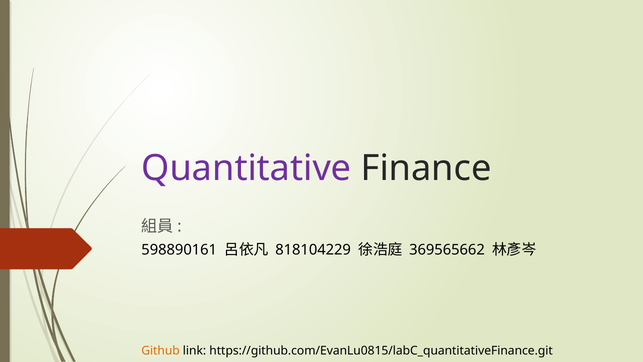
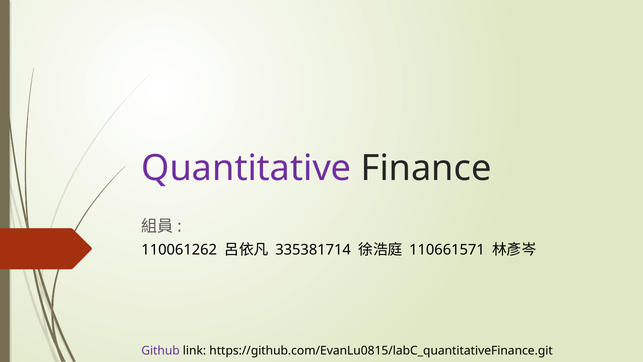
598890161: 598890161 -> 110061262 (179, 250)
818104229: 818104229 -> 335381714 (313, 250)
369565662: 369565662 -> 110661571 (447, 250)
Github colour: orange -> purple (161, 350)
